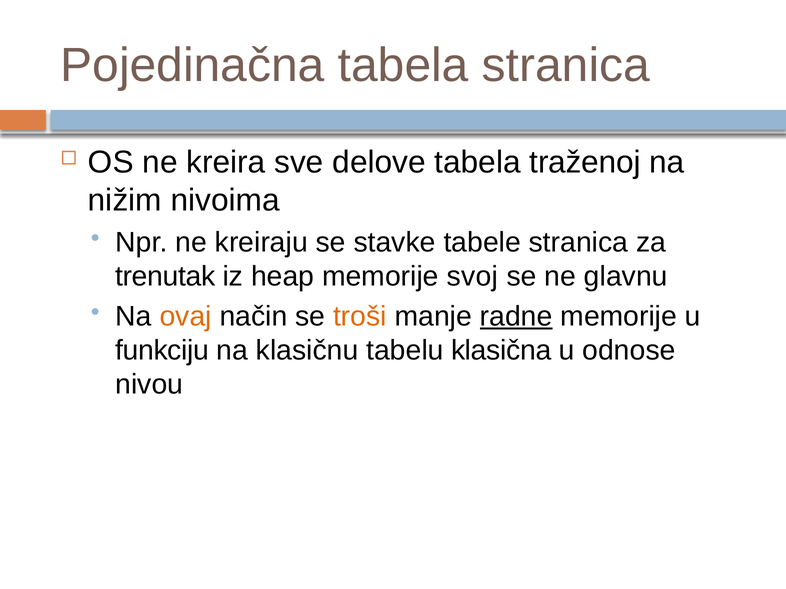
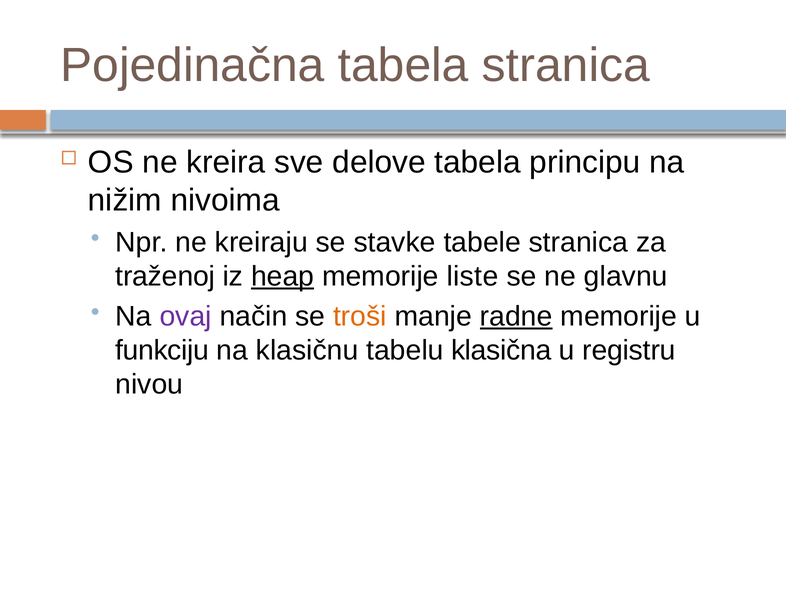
traženoj: traženoj -> principu (585, 163)
trenutak: trenutak -> traženoj (165, 276)
heap underline: none -> present (283, 276)
svoj: svoj -> liste (473, 276)
ovaj colour: orange -> purple (186, 317)
odnose: odnose -> registru (629, 351)
